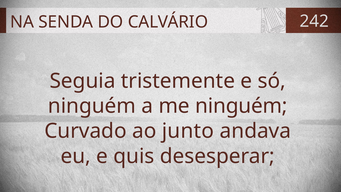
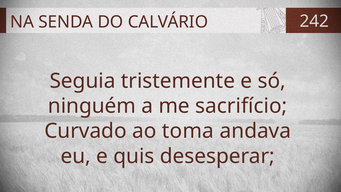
me ninguém: ninguém -> sacrifício (241, 106)
junto: junto -> toma (188, 131)
